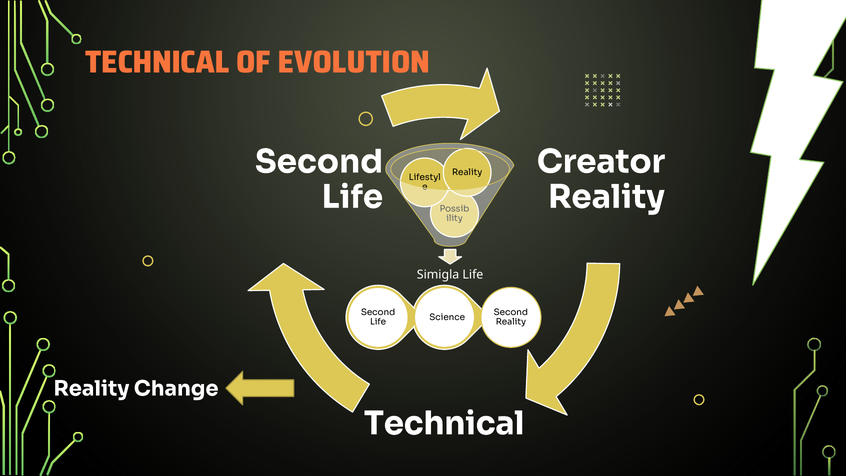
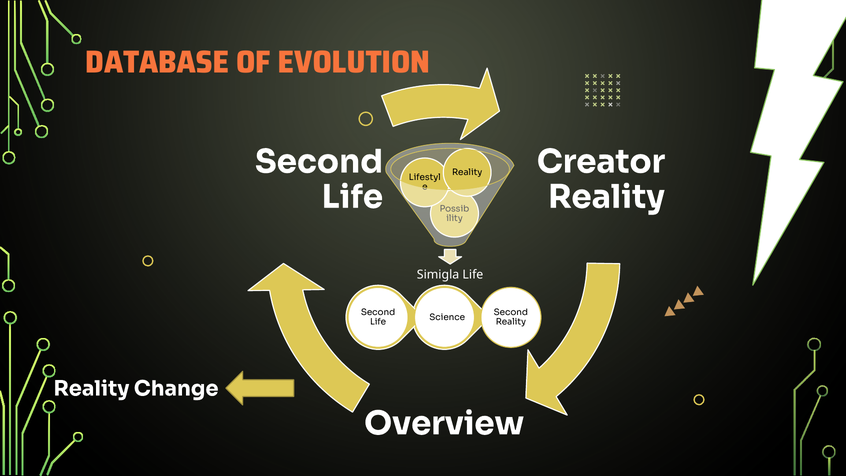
TECHNICAL: TECHNICAL -> DATABASE (157, 62)
Technical: Technical -> Overview (444, 423)
